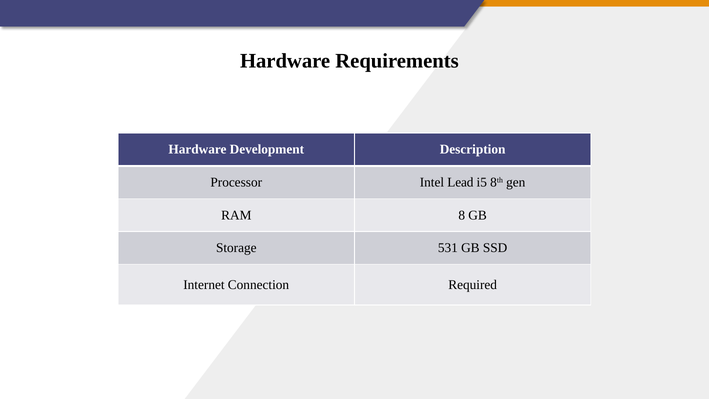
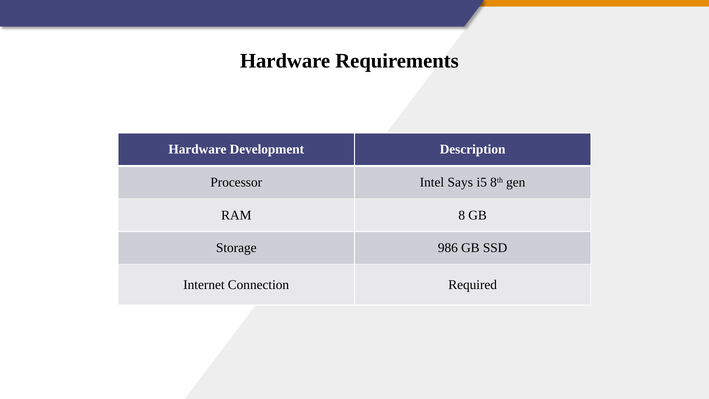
Lead: Lead -> Says (460, 182)
531: 531 -> 986 (448, 248)
